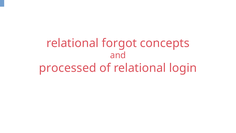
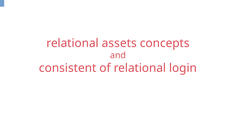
forgot: forgot -> assets (119, 43)
processed: processed -> consistent (68, 68)
